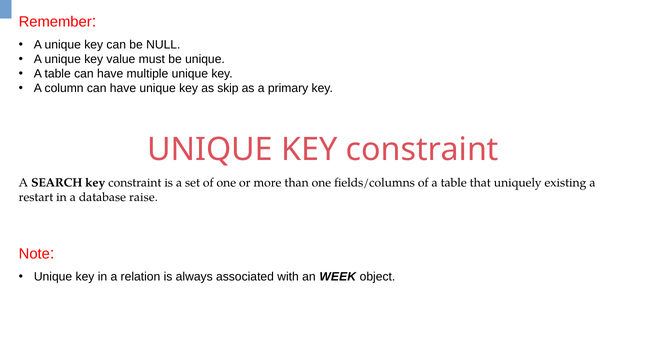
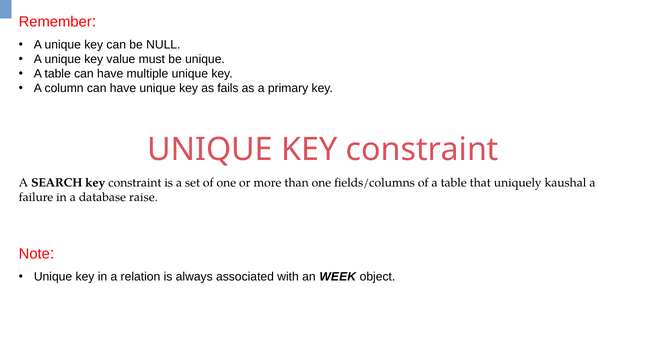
skip: skip -> fails (228, 88)
existing: existing -> kaushal (565, 183)
restart: restart -> failure (36, 197)
